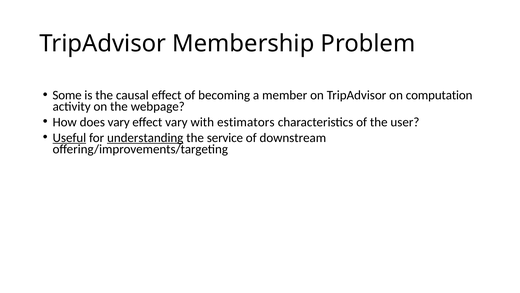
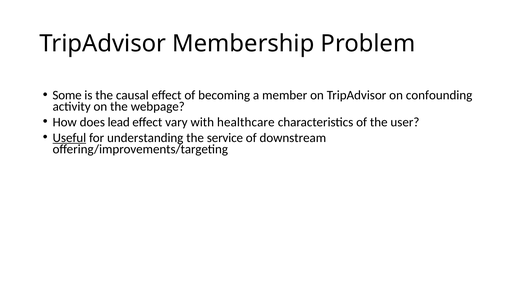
computation: computation -> confounding (439, 95)
does vary: vary -> lead (119, 122)
estimators: estimators -> healthcare (246, 122)
understanding underline: present -> none (145, 138)
